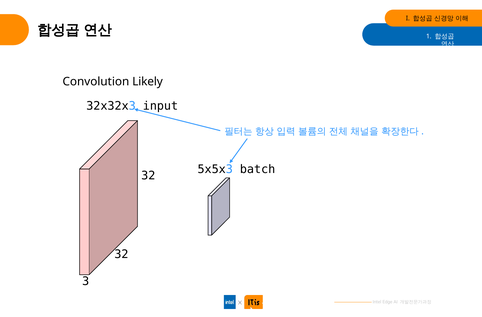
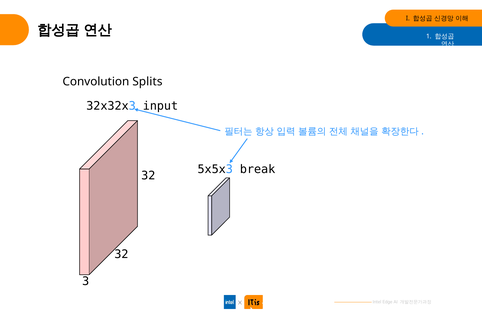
Likely: Likely -> Splits (147, 81)
batch: batch -> break (258, 169)
